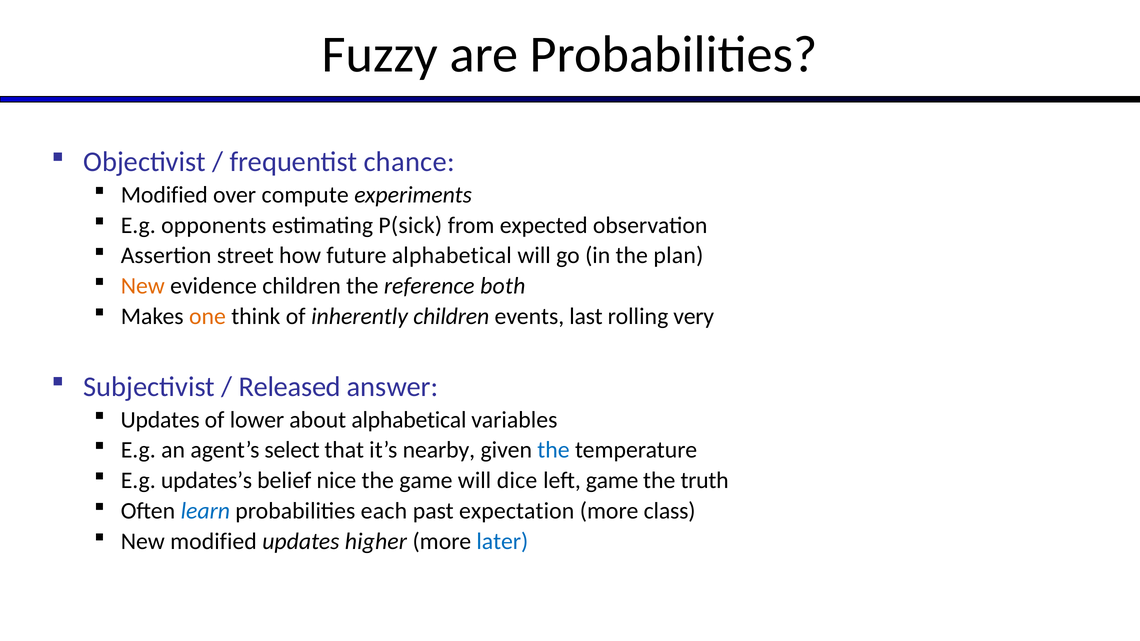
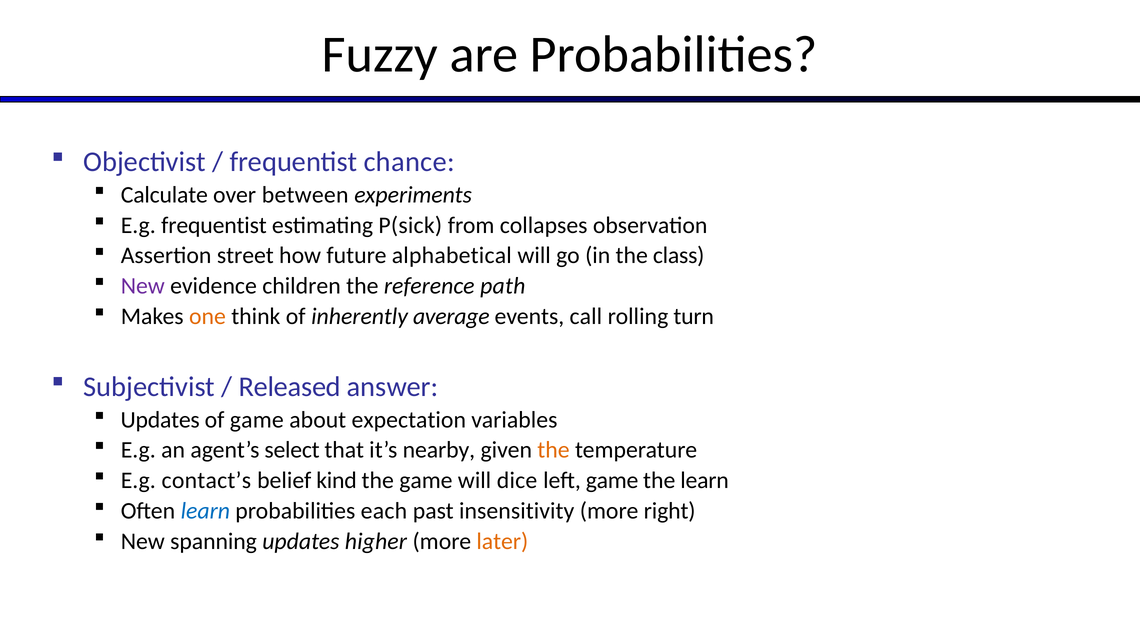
Modified: Modified -> Calculate (164, 195)
compute: compute -> between (305, 195)
E.g opponents: opponents -> frequentist (214, 225)
expected: expected -> collapses (544, 225)
plan: plan -> class (679, 256)
New colour: orange -> purple (143, 286)
both: both -> path (503, 286)
inherently children: children -> average (451, 317)
last: last -> call (586, 317)
very: very -> turn (694, 317)
of lower: lower -> game (257, 420)
about alphabetical: alphabetical -> expectation (409, 420)
the colour: blue -> orange (553, 450)
updates’s: updates’s -> contact’s (206, 481)
nice: nice -> kind (337, 481)
the truth: truth -> learn (705, 481)
expectation: expectation -> insensitivity (517, 511)
class: class -> right (670, 511)
New modified: modified -> spanning (214, 541)
later colour: blue -> orange (502, 541)
